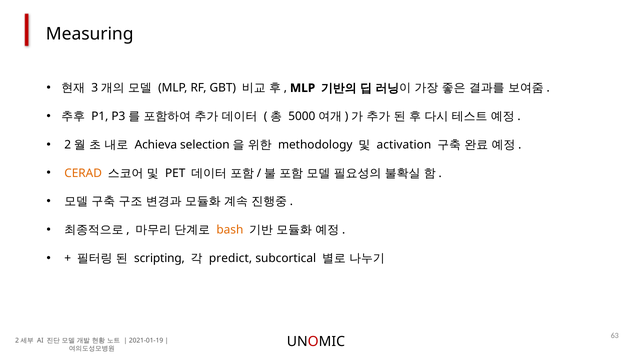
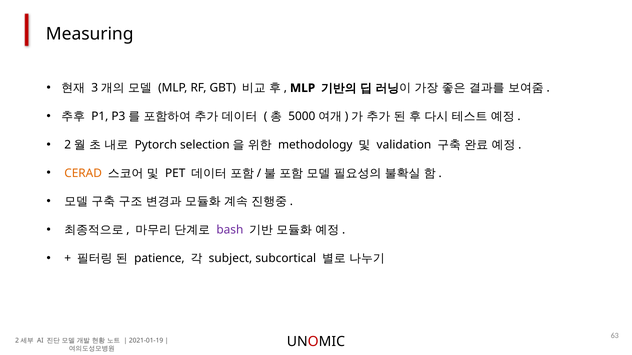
Achieva: Achieva -> Pytorch (156, 145)
activation: activation -> validation (404, 145)
bash colour: orange -> purple (230, 230)
scripting: scripting -> patience (159, 259)
predict: predict -> subject (231, 259)
